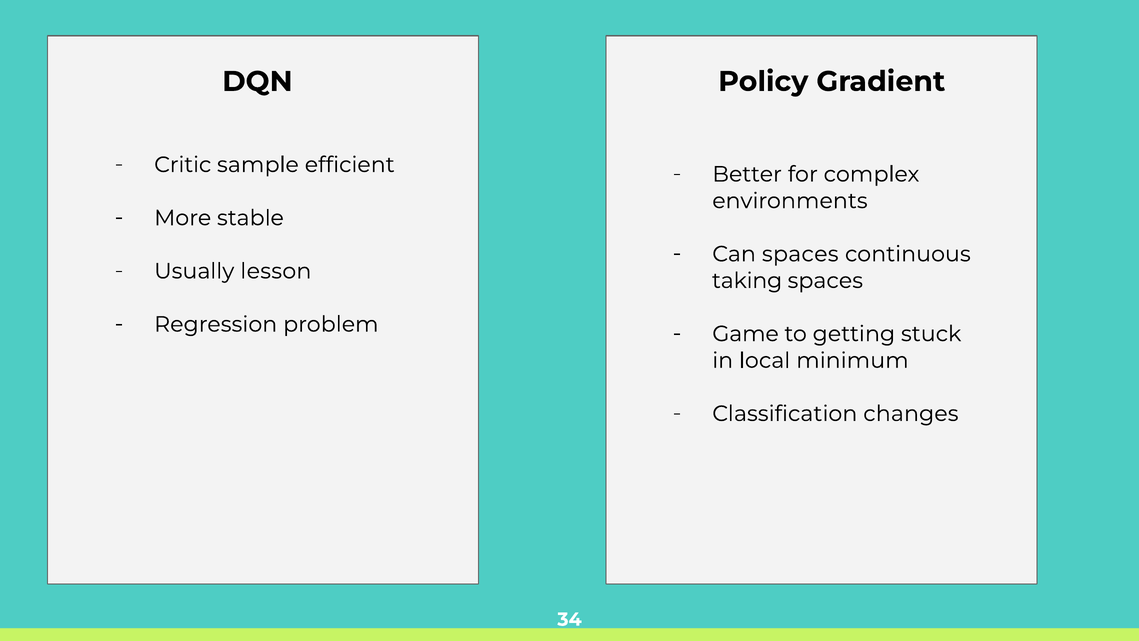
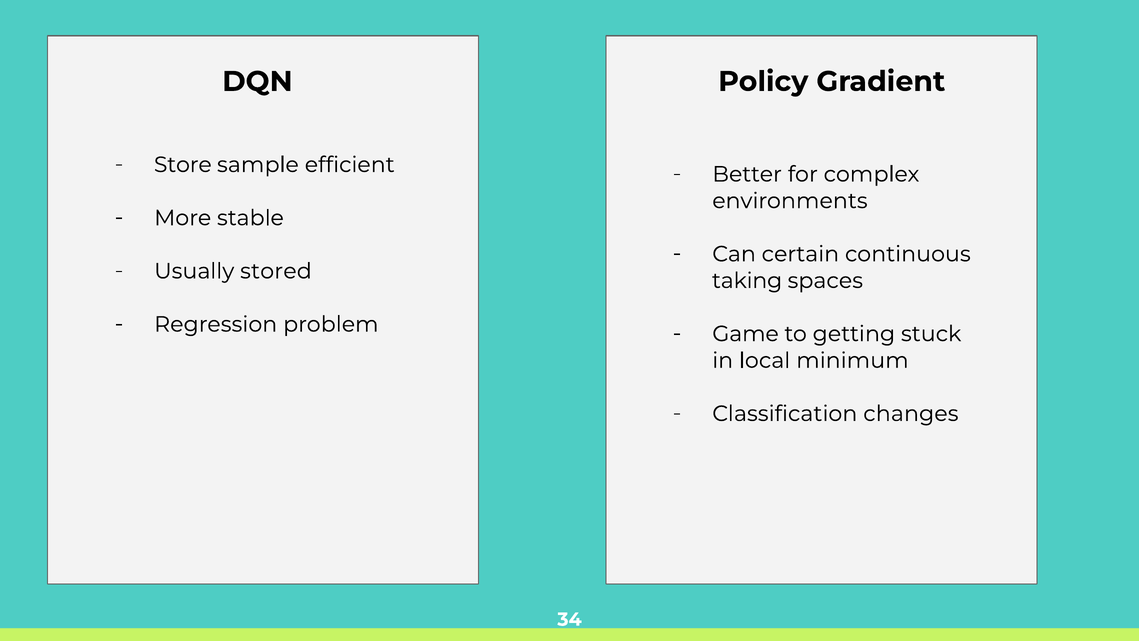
Critic: Critic -> Store (183, 165)
Can spaces: spaces -> certain (800, 254)
lesson: lesson -> stored (276, 271)
